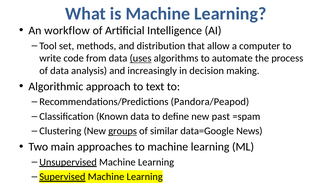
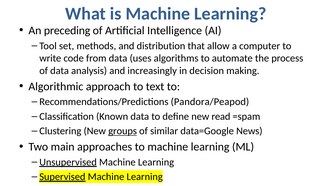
workflow: workflow -> preceding (67, 31)
uses underline: present -> none (141, 58)
past: past -> read (221, 117)
